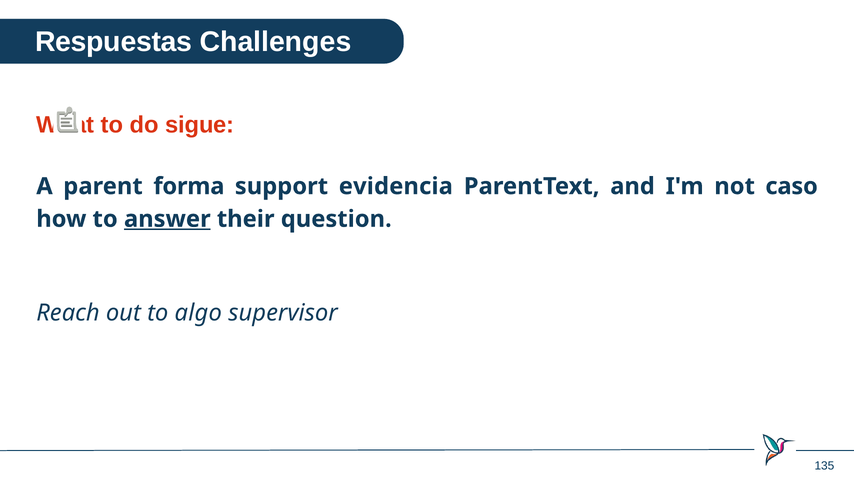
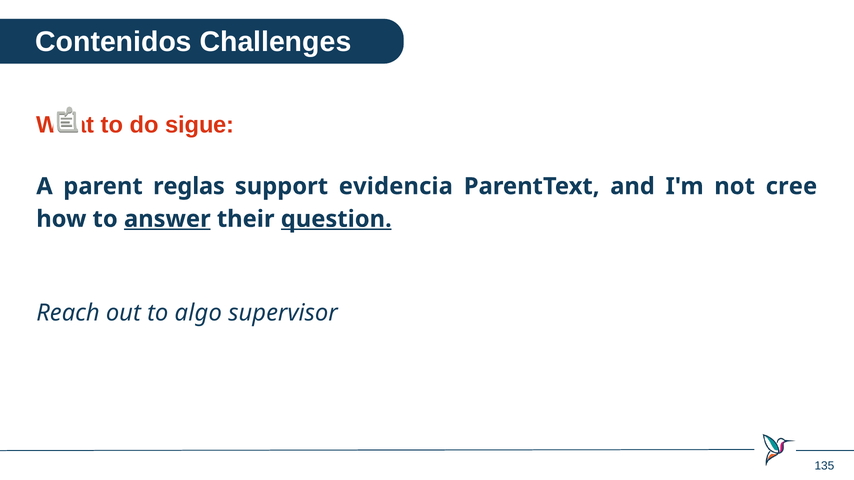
Respuestas: Respuestas -> Contenidos (113, 42)
forma: forma -> reglas (189, 186)
caso: caso -> cree (791, 186)
question underline: none -> present (336, 219)
